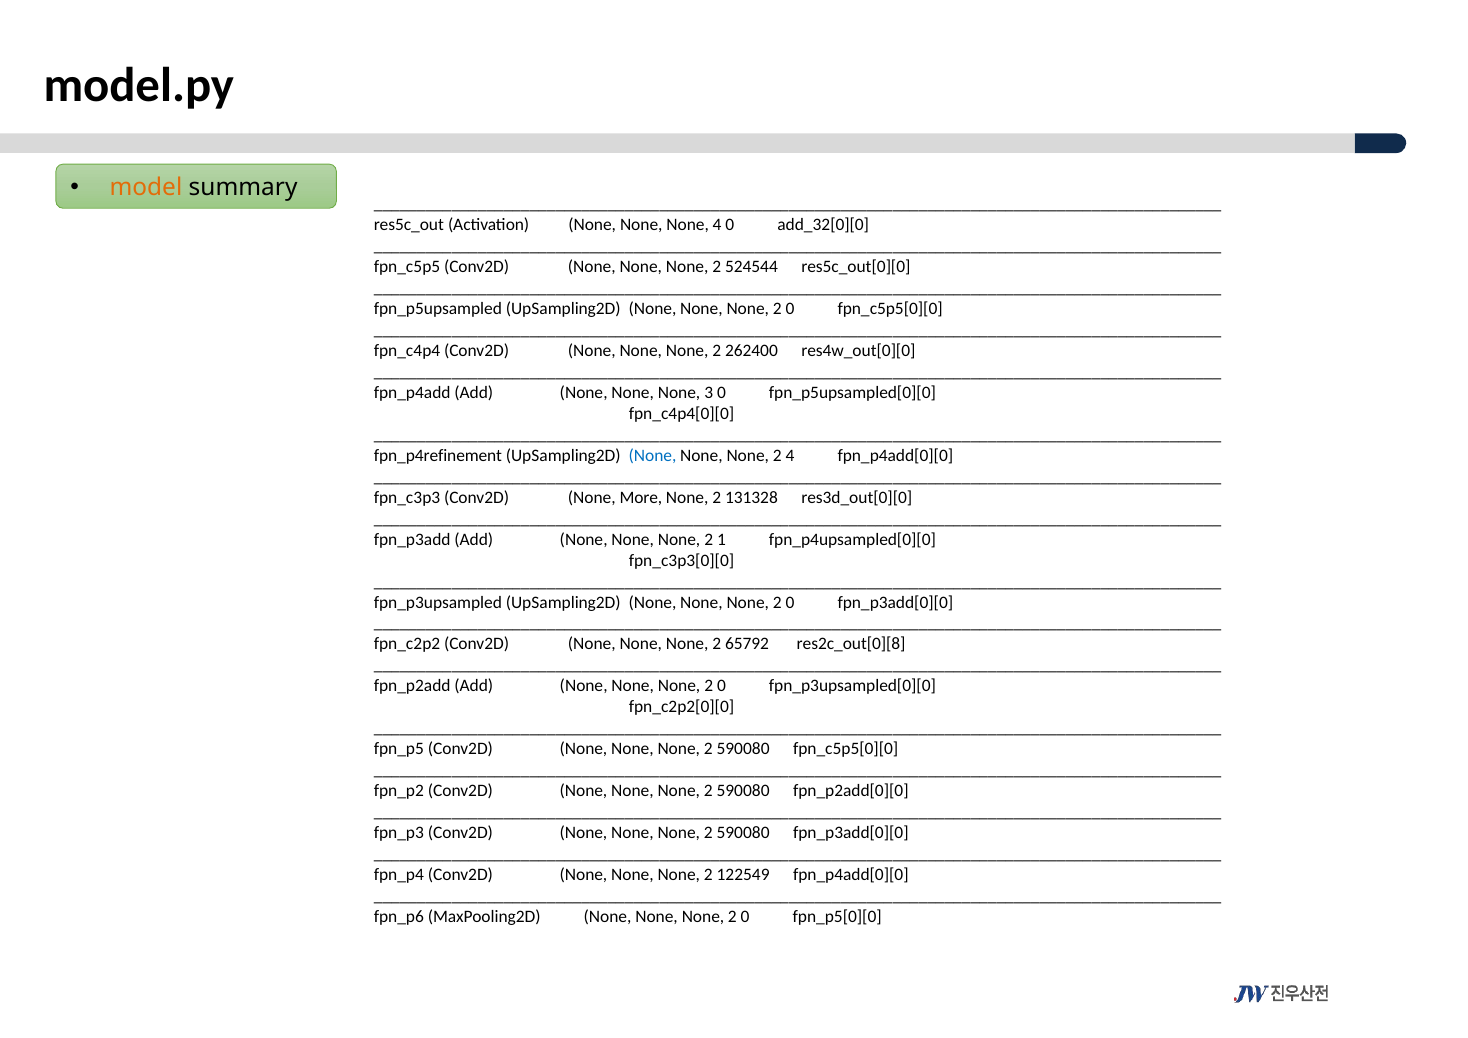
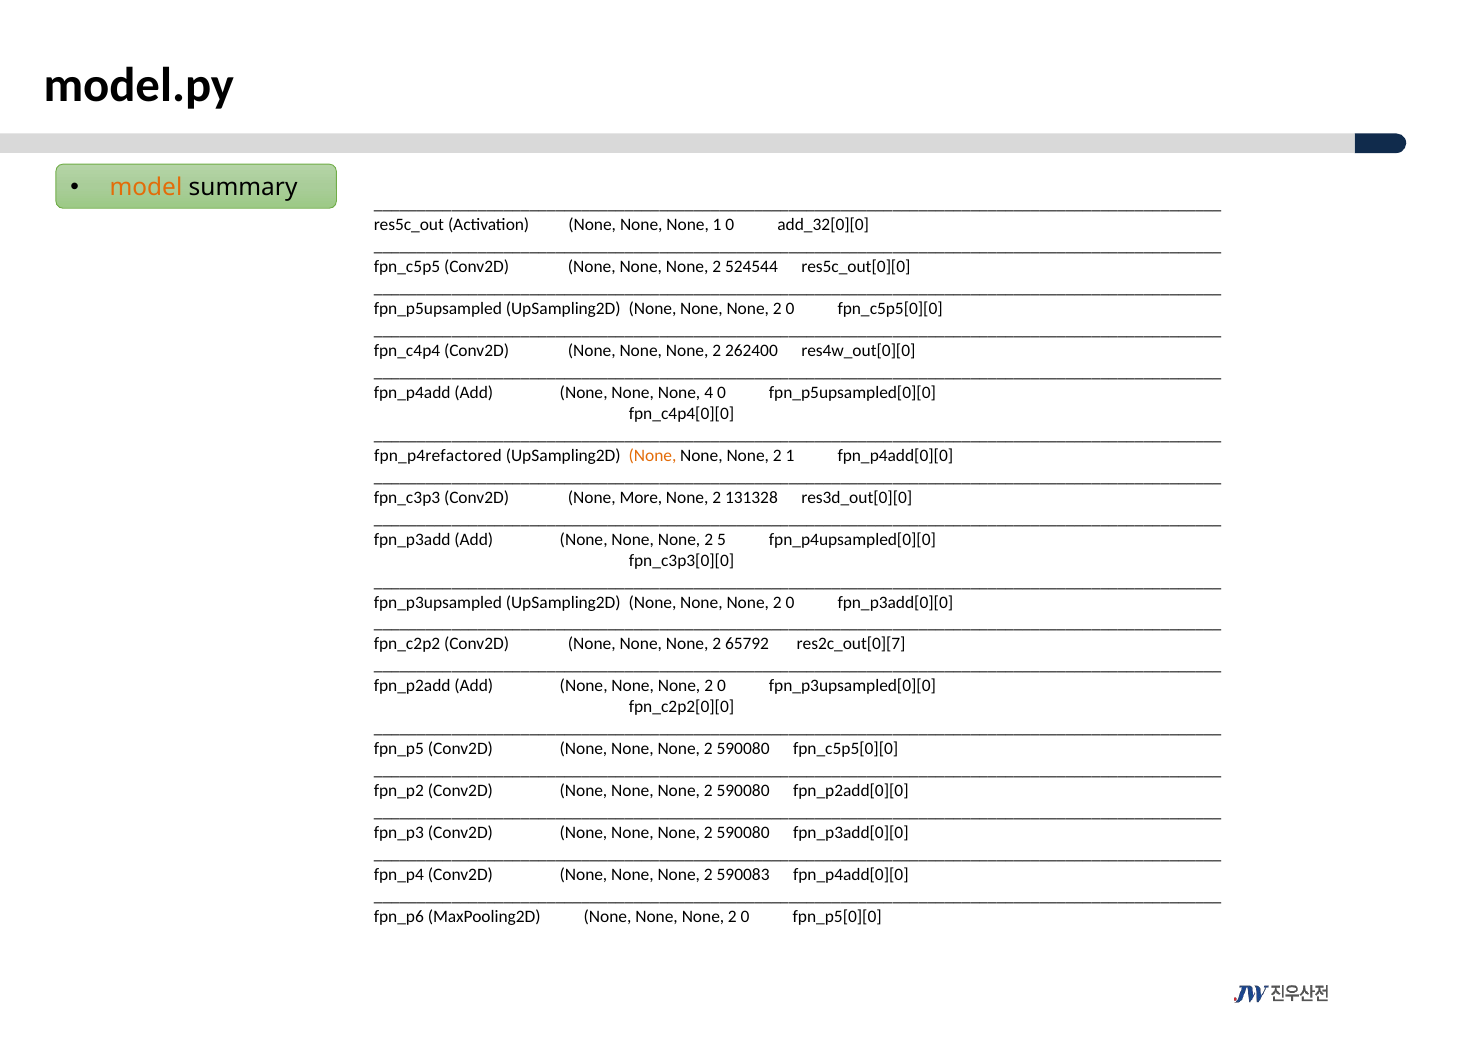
None 4: 4 -> 1 (717, 225)
3: 3 -> 4 (709, 393)
fpn_p4refinement: fpn_p4refinement -> fpn_p4refactored (438, 456)
None colour: blue -> orange (652, 456)
2 4: 4 -> 1 (790, 456)
1: 1 -> 5 (721, 539)
res2c_out[0][8: res2c_out[0][8 -> res2c_out[0][7 (851, 644)
122549: 122549 -> 590083 (743, 875)
